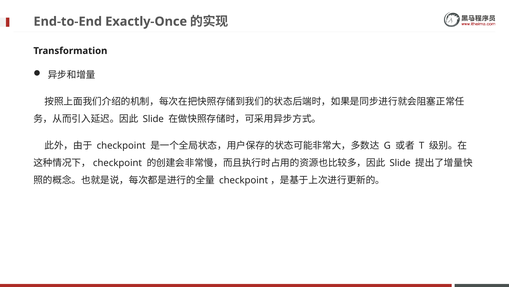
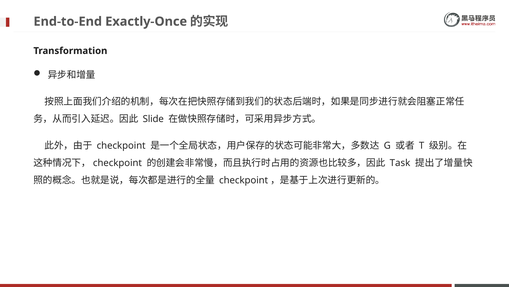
Slide: Slide -> Task (400, 163)
